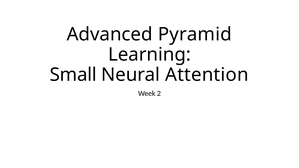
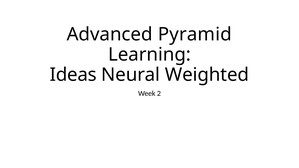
Small: Small -> Ideas (73, 75)
Attention: Attention -> Weighted (207, 75)
